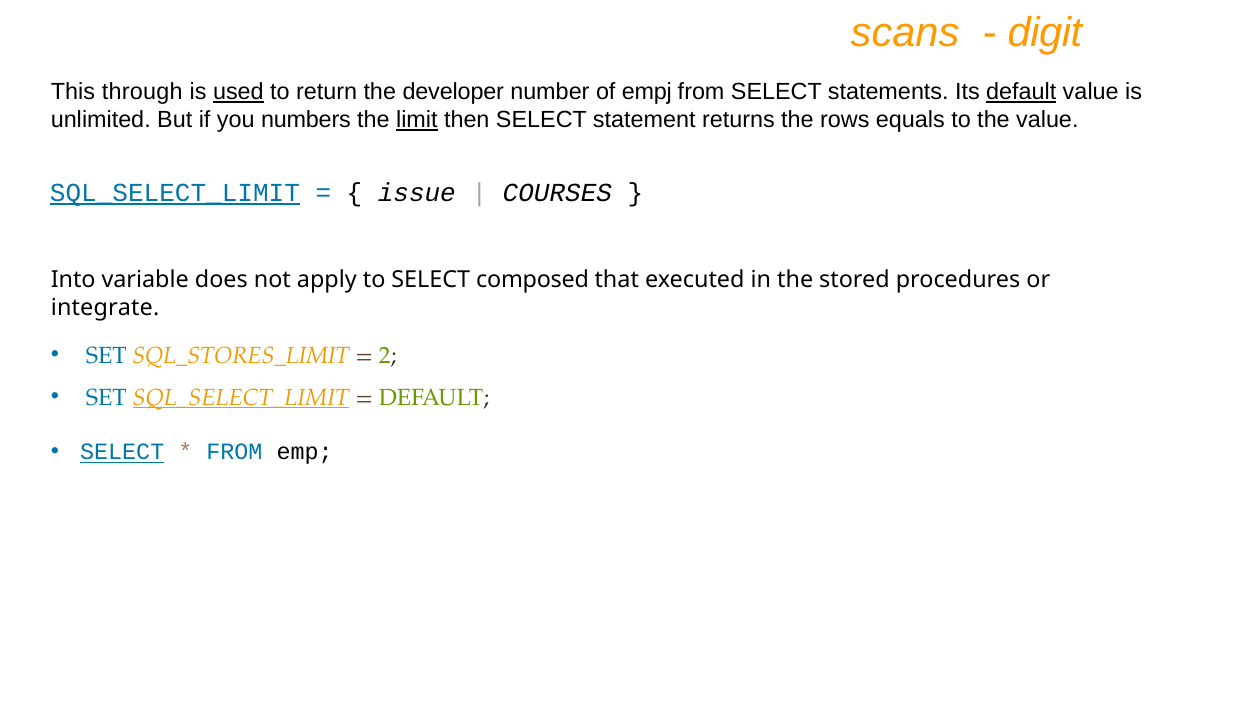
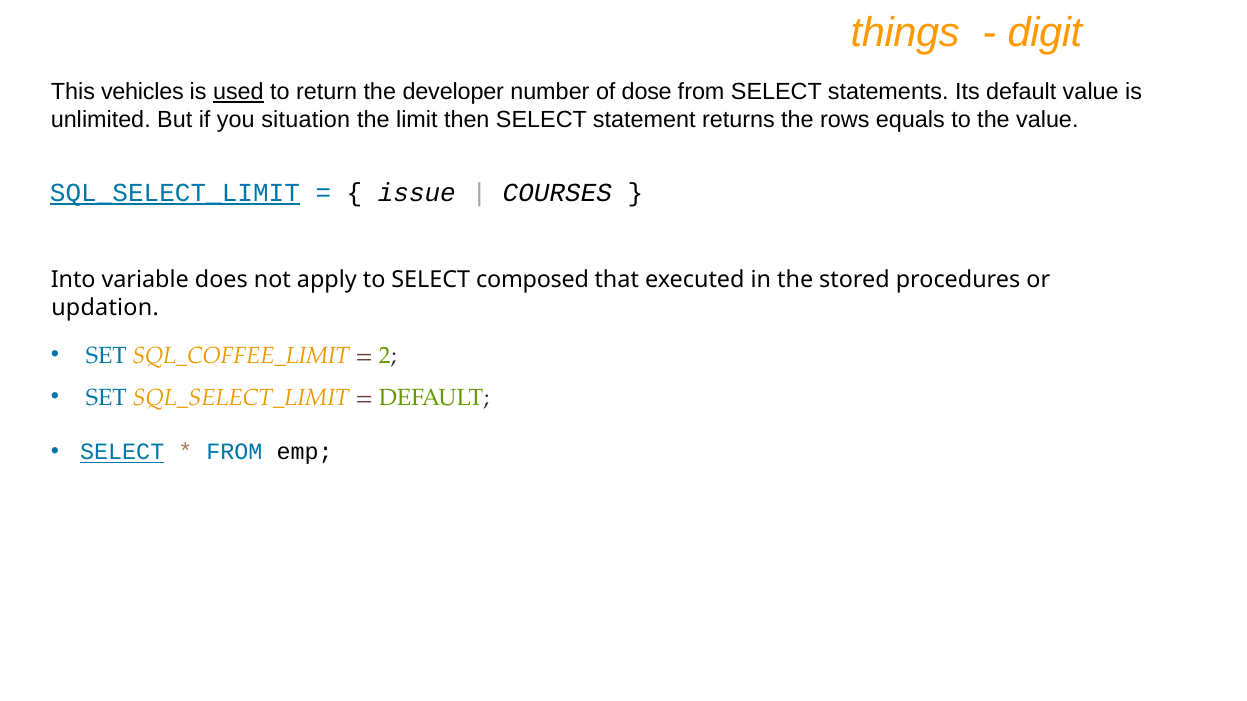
scans: scans -> things (905, 32)
through: through -> vehicles (142, 92)
empj: empj -> dose (647, 92)
default underline: present -> none (1021, 92)
numbers: numbers -> situation (306, 120)
limit underline: present -> none (417, 120)
integrate: integrate -> updation (105, 308)
SQL_STORES_LIMIT: SQL_STORES_LIMIT -> SQL_COFFEE_LIMIT (241, 356)
SQL_SELECT_LIMIT underline: present -> none (241, 398)
